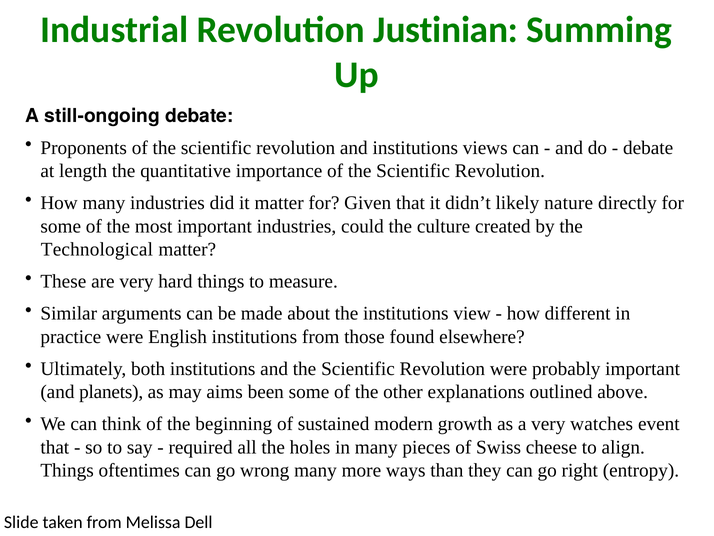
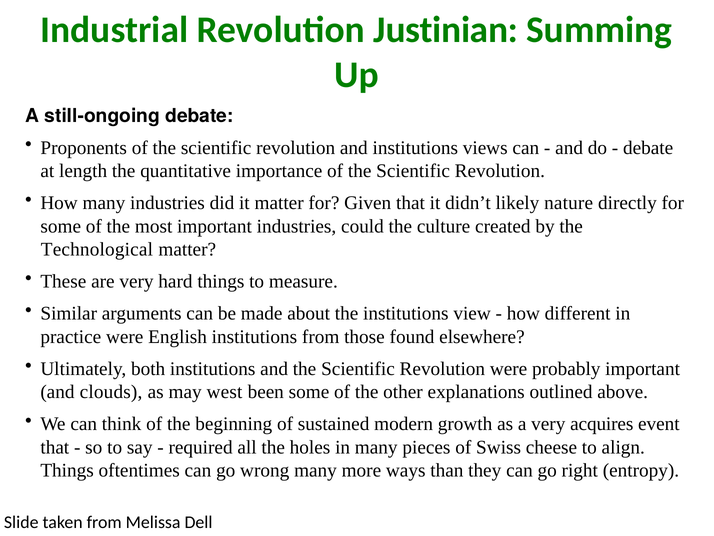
planets: planets -> clouds (111, 392)
aims: aims -> west (225, 392)
watches: watches -> acquires (602, 424)
